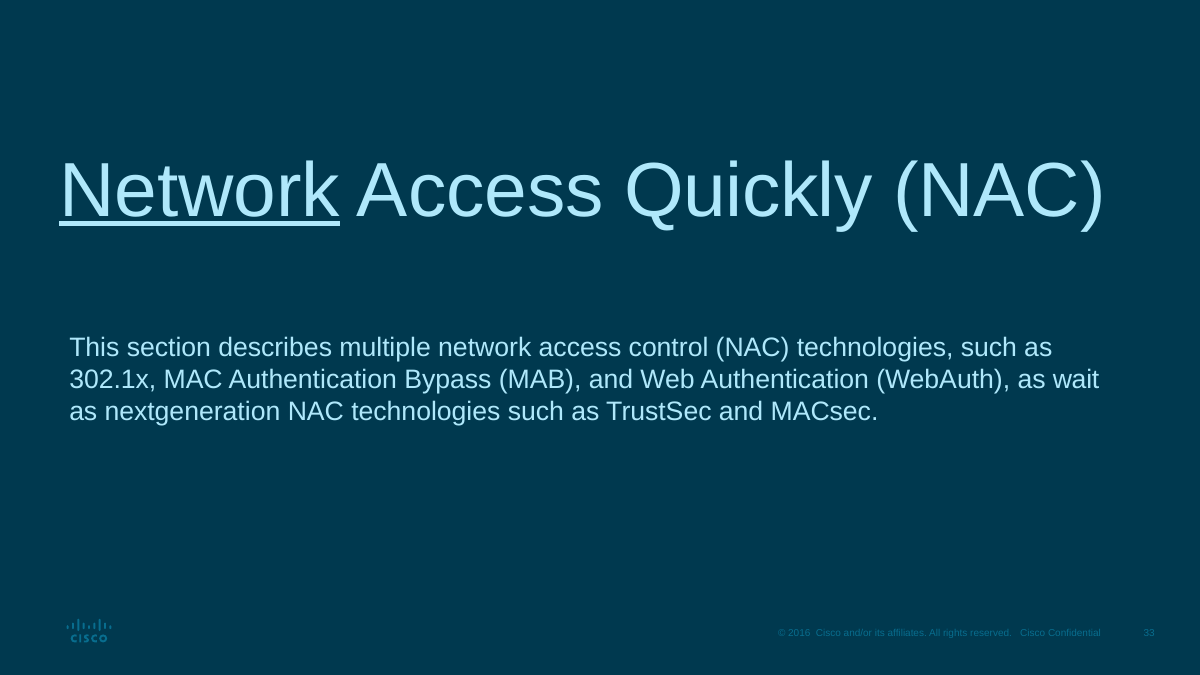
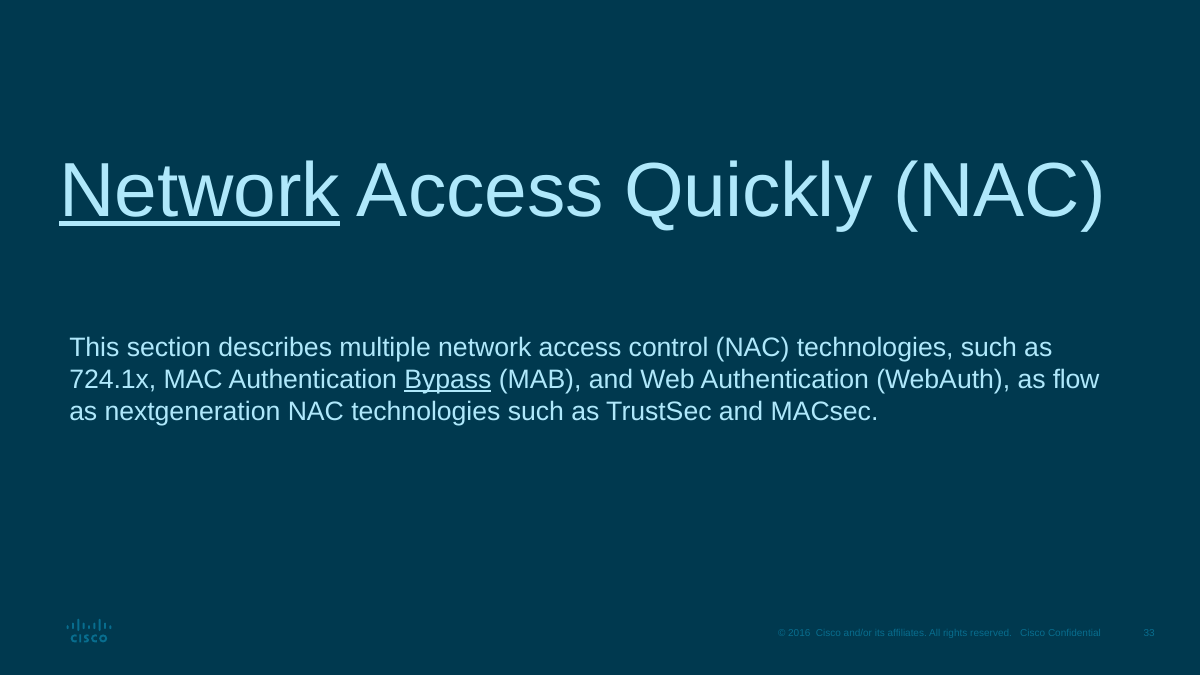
302.1x: 302.1x -> 724.1x (113, 380)
Bypass underline: none -> present (448, 380)
wait: wait -> flow (1076, 380)
